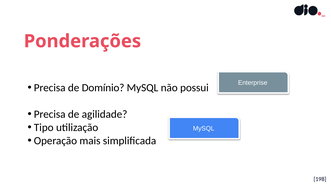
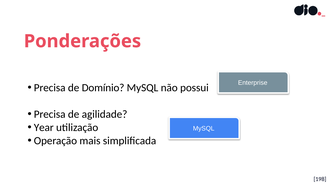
Tipo: Tipo -> Year (44, 128)
